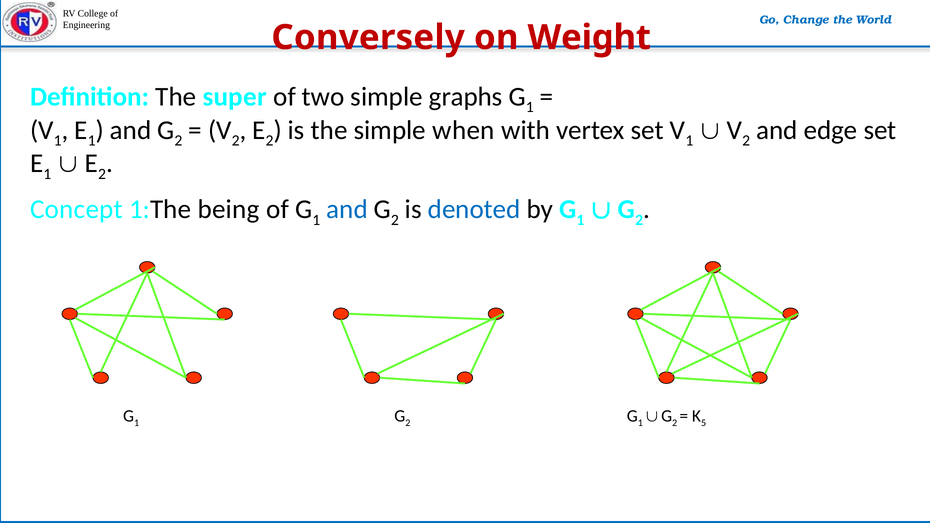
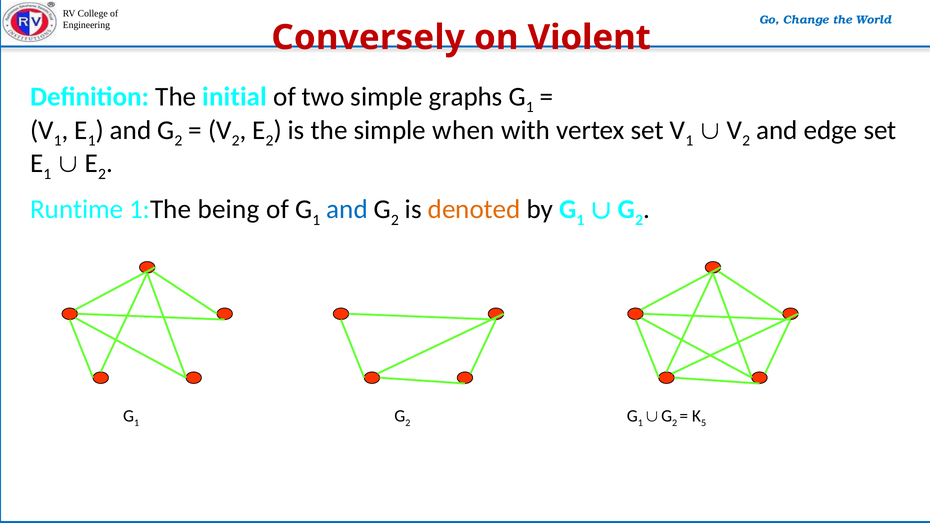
Weight: Weight -> Violent (589, 38)
super: super -> initial (235, 97)
Concept: Concept -> Runtime (77, 209)
denoted colour: blue -> orange (474, 209)
